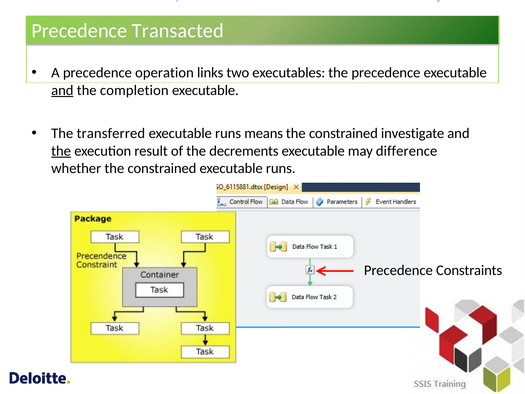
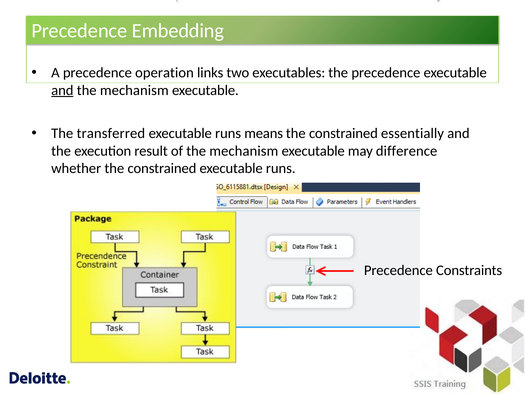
Transacted: Transacted -> Embedding (178, 31)
completion: completion -> mechanism (134, 90)
investigate: investigate -> essentially (412, 133)
the underline: present -> none (61, 151)
of the decrements: decrements -> mechanism (244, 151)
